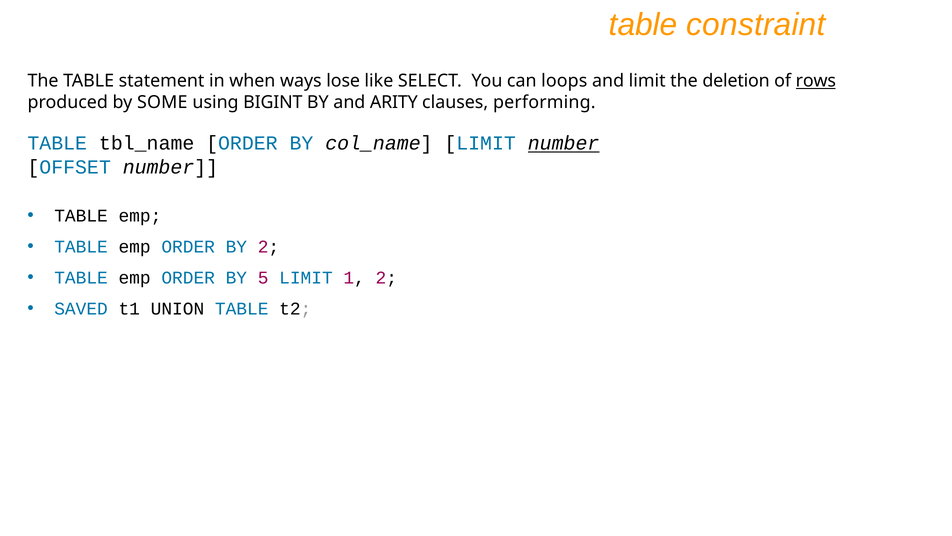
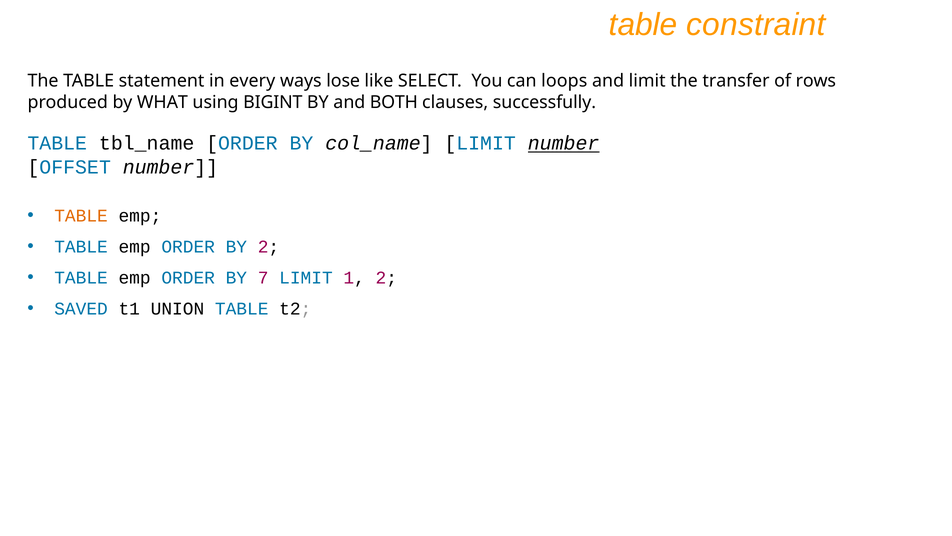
when: when -> every (252, 81)
deletion: deletion -> transfer (736, 81)
rows underline: present -> none (816, 81)
SOME: SOME -> WHAT (162, 102)
ARITY: ARITY -> BOTH (394, 102)
performing: performing -> successfully (544, 102)
TABLE colour: black -> orange (81, 216)
5: 5 -> 7 (263, 278)
